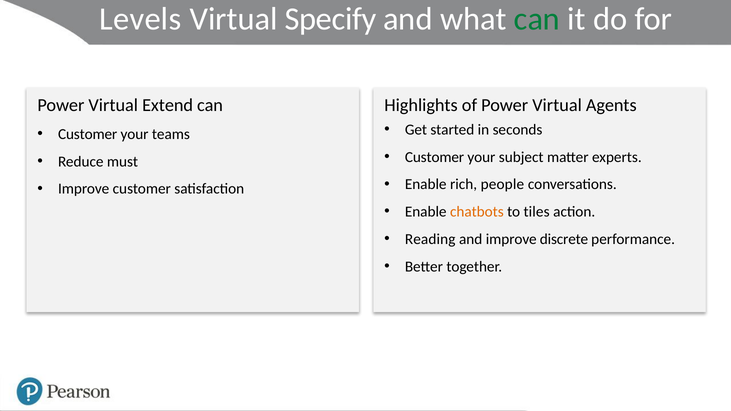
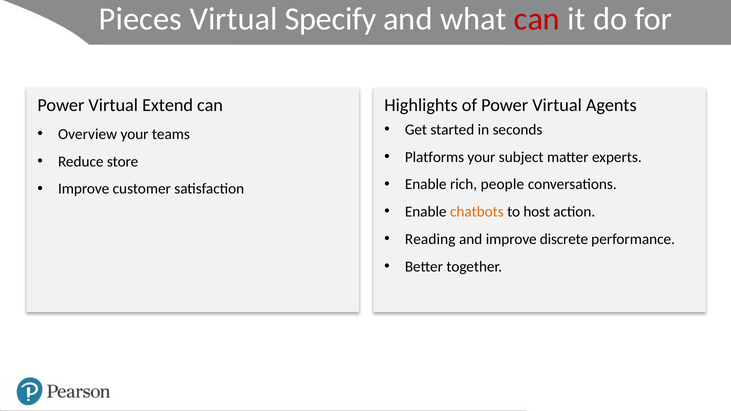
Levels: Levels -> Pieces (140, 19)
can colour: green -> red (537, 19)
Customer: Customer -> Overview (88, 134)
Customer: Customer -> Platforms (434, 157)
must: must -> store (123, 162)
tiles: tiles -> host (537, 212)
